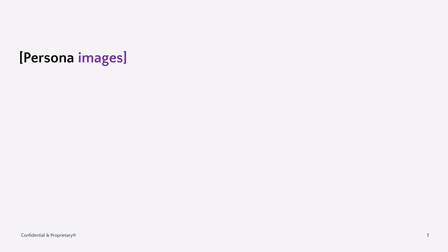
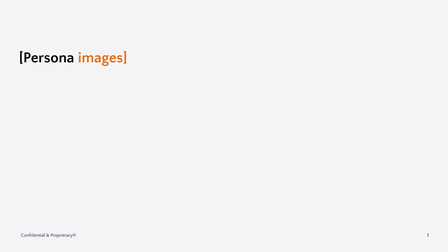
images colour: purple -> orange (103, 58)
